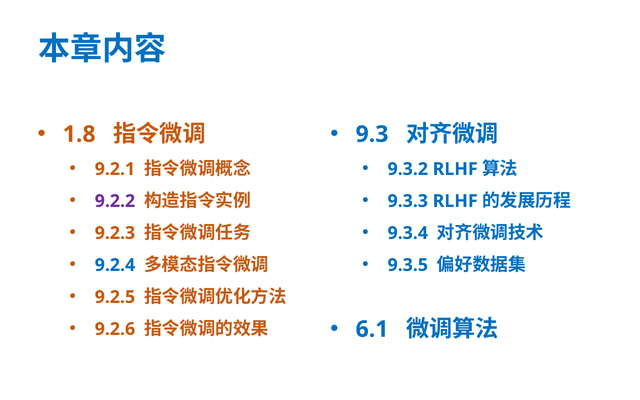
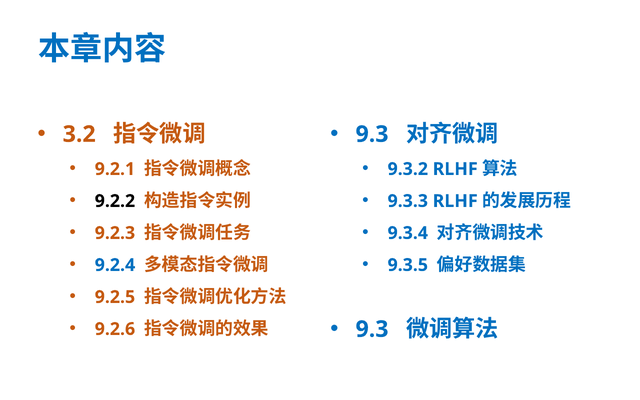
1.8: 1.8 -> 3.2 (79, 134)
9.2.2 colour: purple -> black (115, 201)
6.1: 6.1 -> 9.3 (372, 329)
